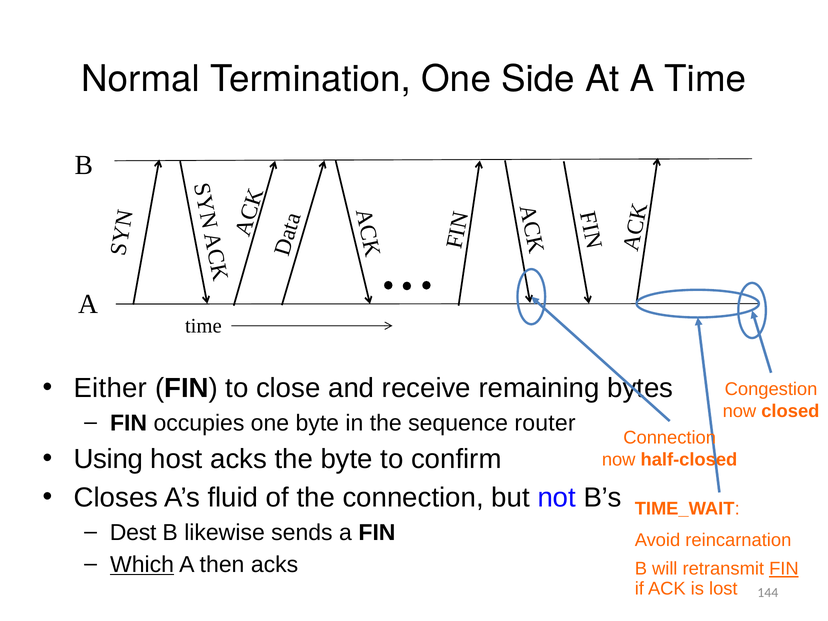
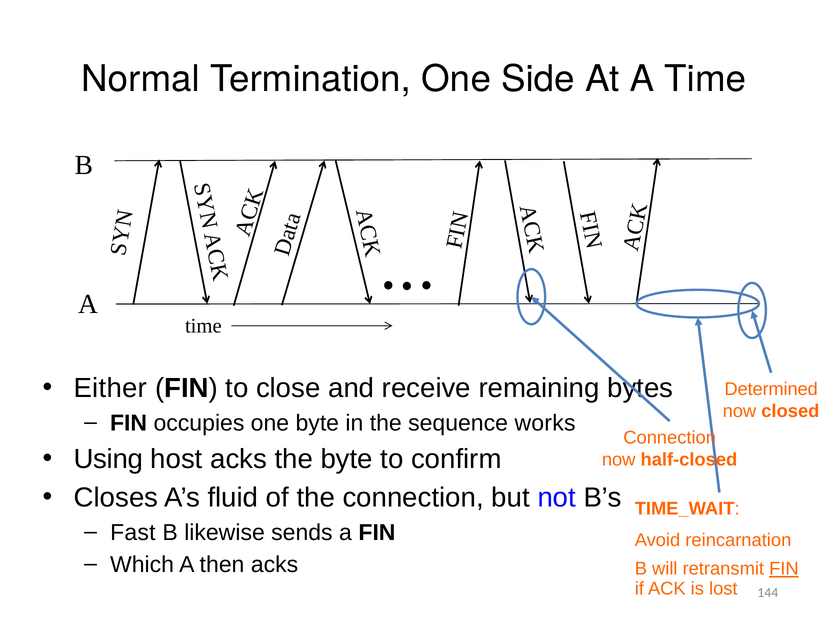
Congestion: Congestion -> Determined (771, 389)
router: router -> works (545, 423)
Dest: Dest -> Fast (133, 532)
Which underline: present -> none (142, 565)
